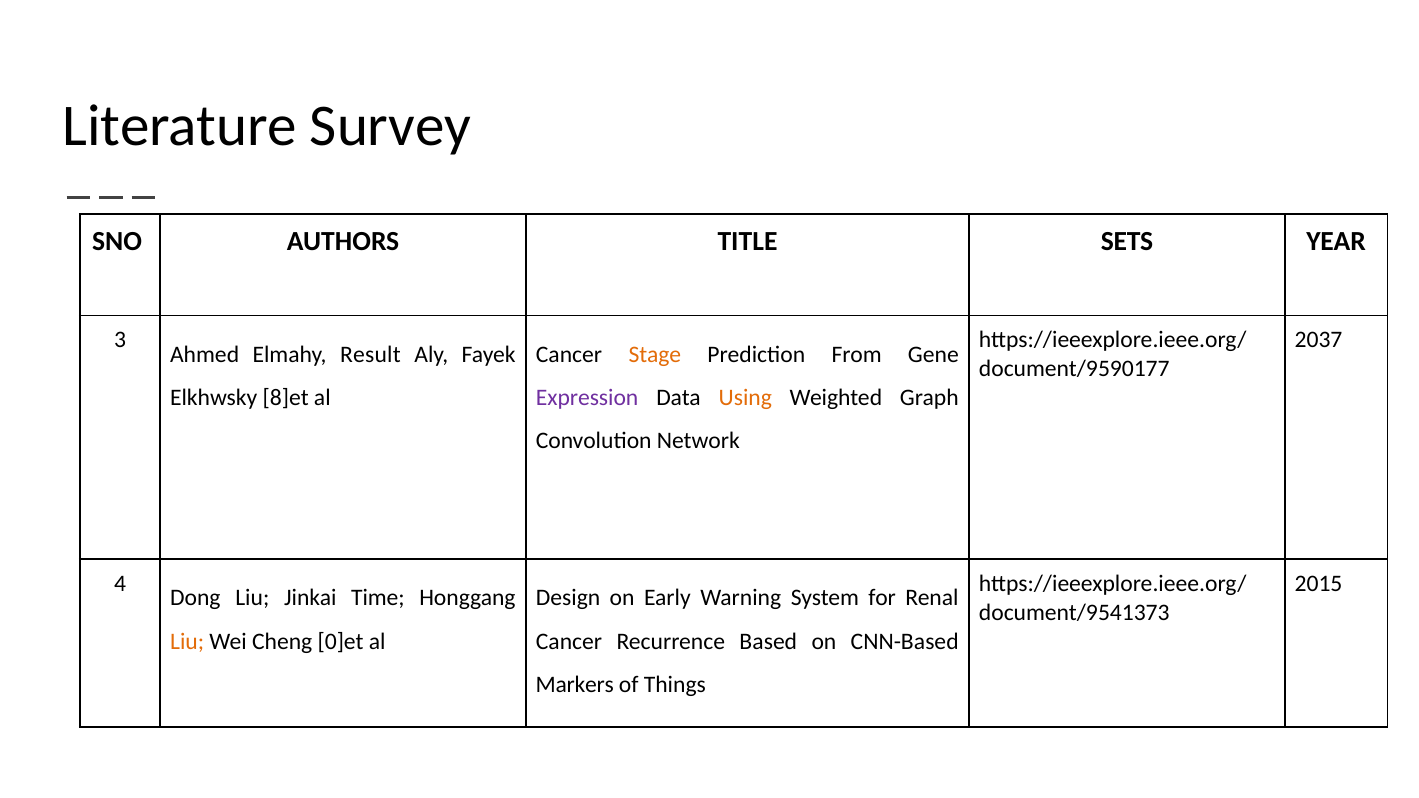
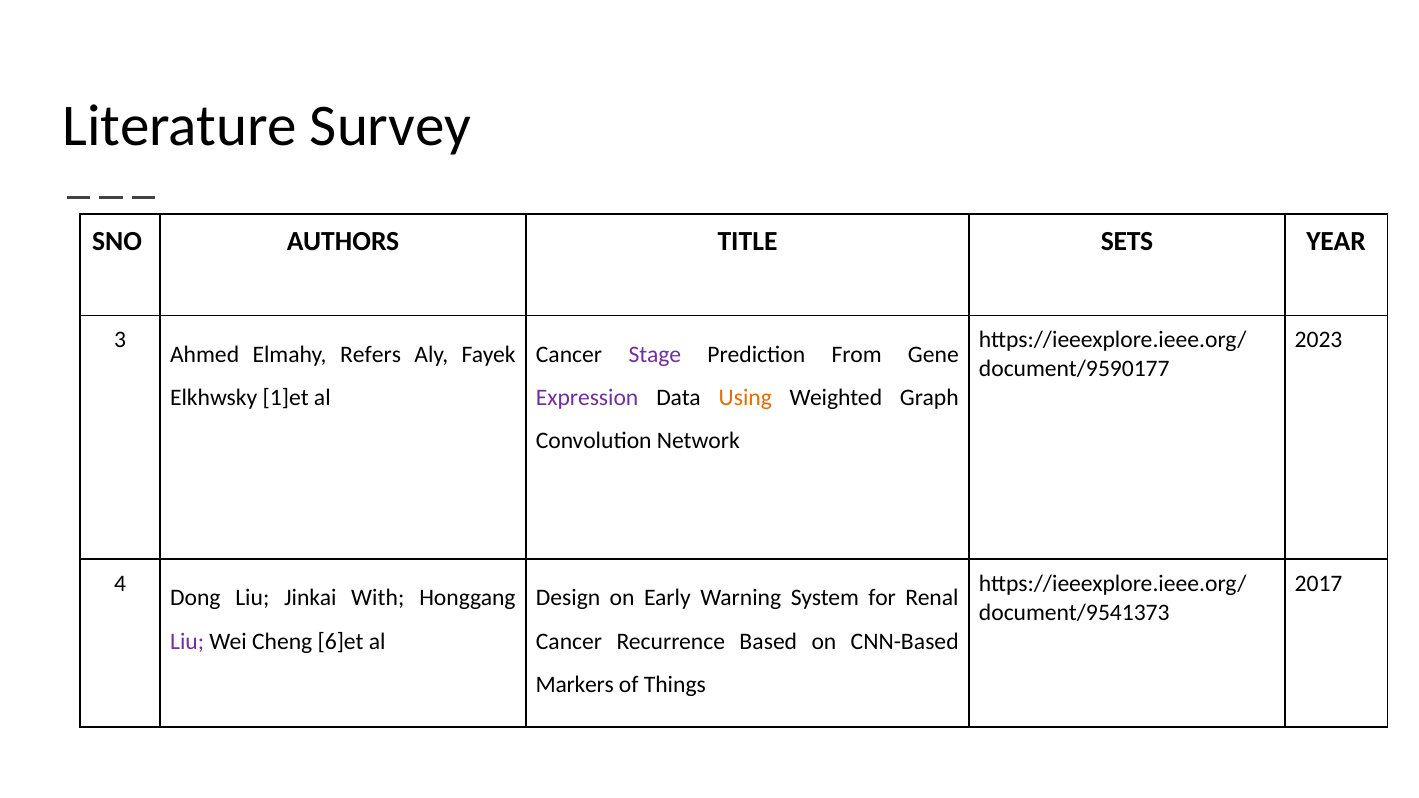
2037: 2037 -> 2023 (1319, 340)
Result: Result -> Refers (371, 354)
Stage colour: orange -> purple (655, 354)
8]et: 8]et -> 1]et (286, 398)
2015: 2015 -> 2017 (1319, 584)
Time: Time -> With (378, 598)
Liu colour: orange -> purple (187, 641)
0]et: 0]et -> 6]et (341, 641)
